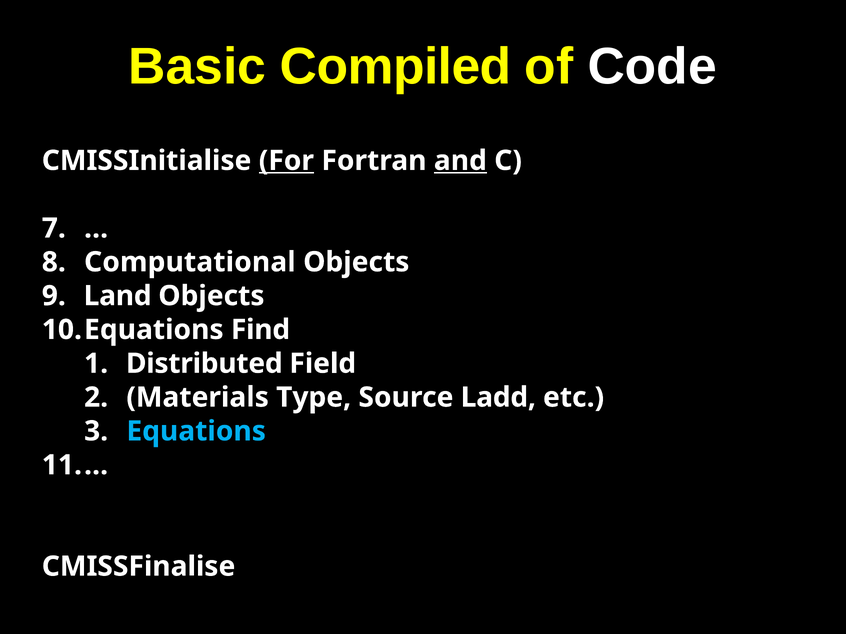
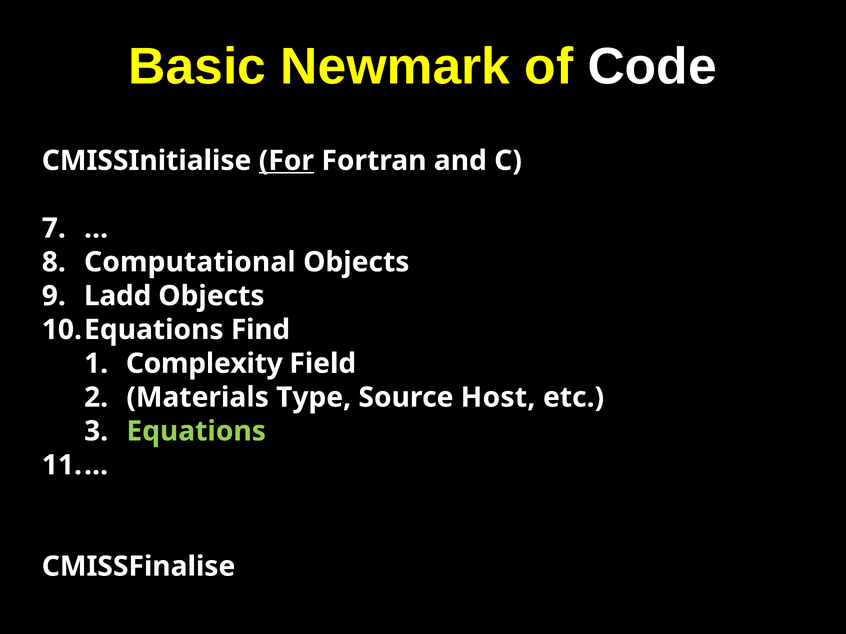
Compiled: Compiled -> Newmark (395, 67)
and underline: present -> none (460, 161)
Land: Land -> Ladd (118, 296)
Distributed: Distributed -> Complexity (204, 364)
Ladd: Ladd -> Host (498, 398)
Equations colour: light blue -> light green (196, 431)
